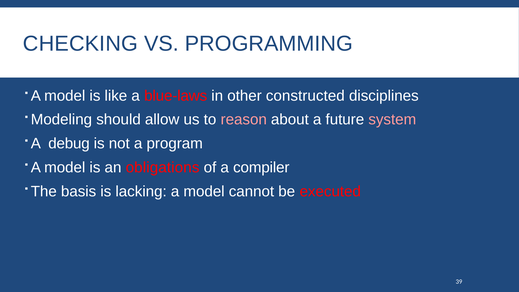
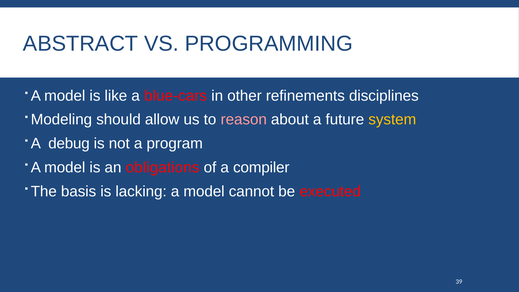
CHECKING: CHECKING -> ABSTRACT (81, 44)
blue-laws: blue-laws -> blue-cars (176, 96)
constructed: constructed -> refinements (305, 96)
system colour: pink -> yellow (392, 120)
